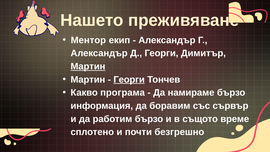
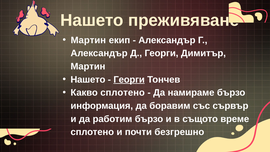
Ментор: Ментор -> Мартин (88, 40)
Мартин underline: present -> none (88, 66)
Мартин: Мартин -> Нашето (88, 79)
Какво програма: програма -> сплотено (123, 93)
